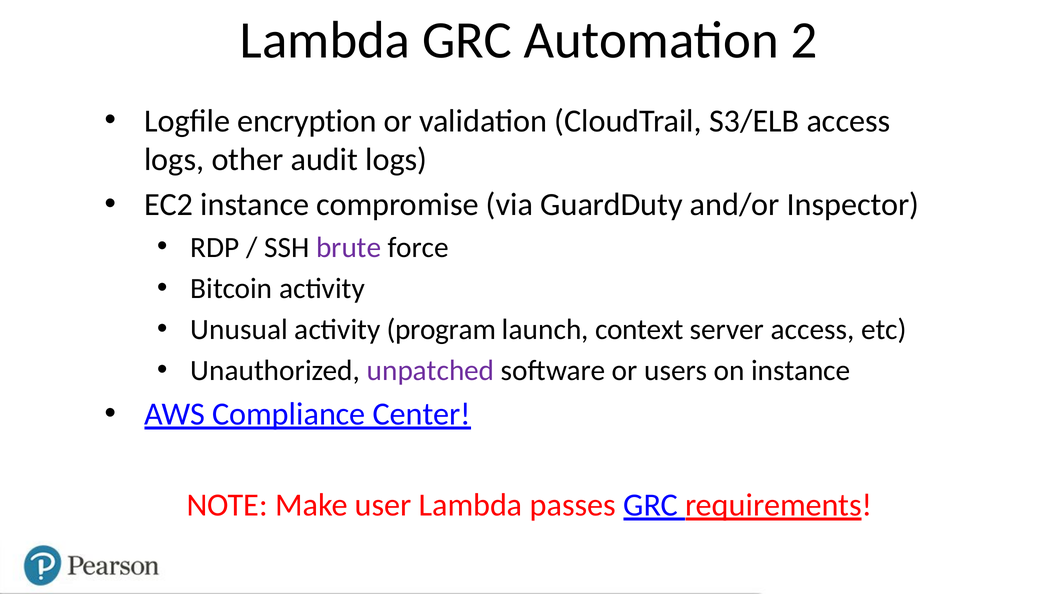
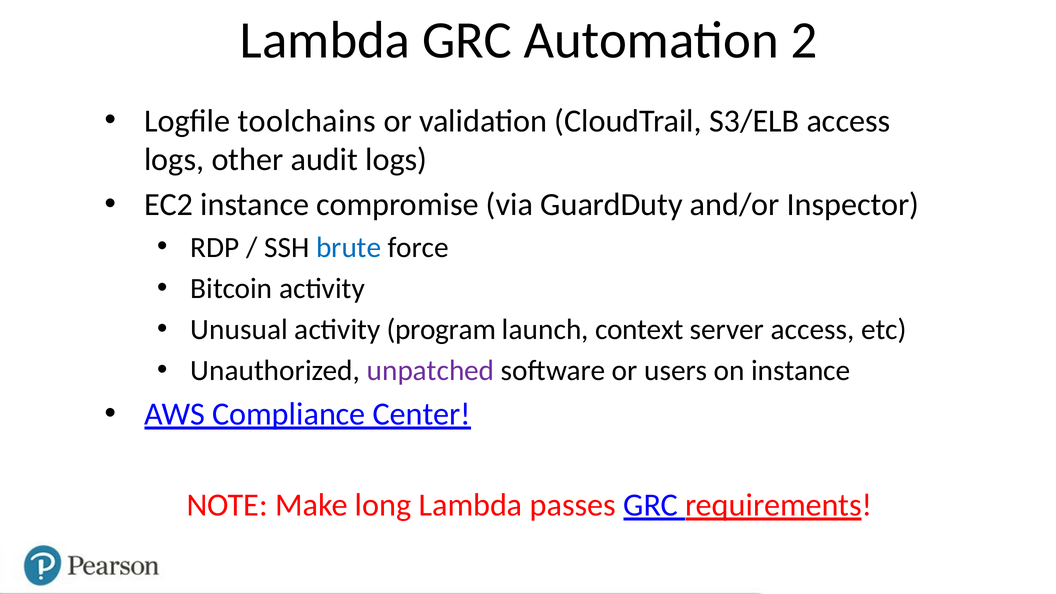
encryption: encryption -> toolchains (307, 121)
brute colour: purple -> blue (349, 247)
user: user -> long (383, 505)
